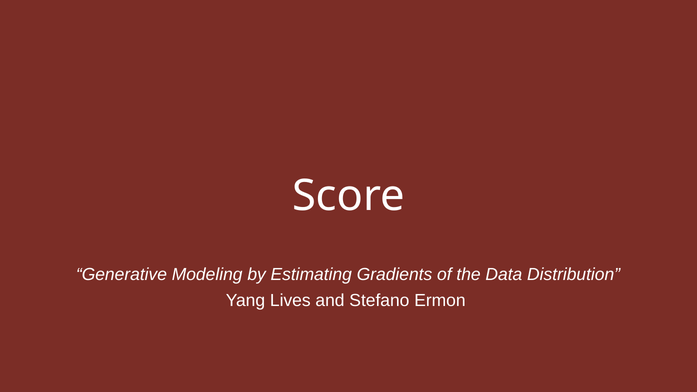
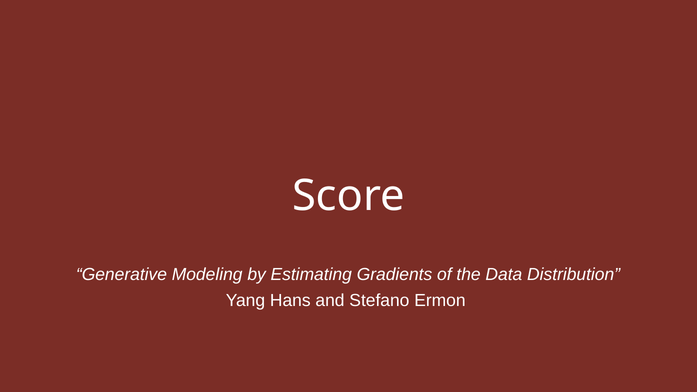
Lives: Lives -> Hans (290, 300)
